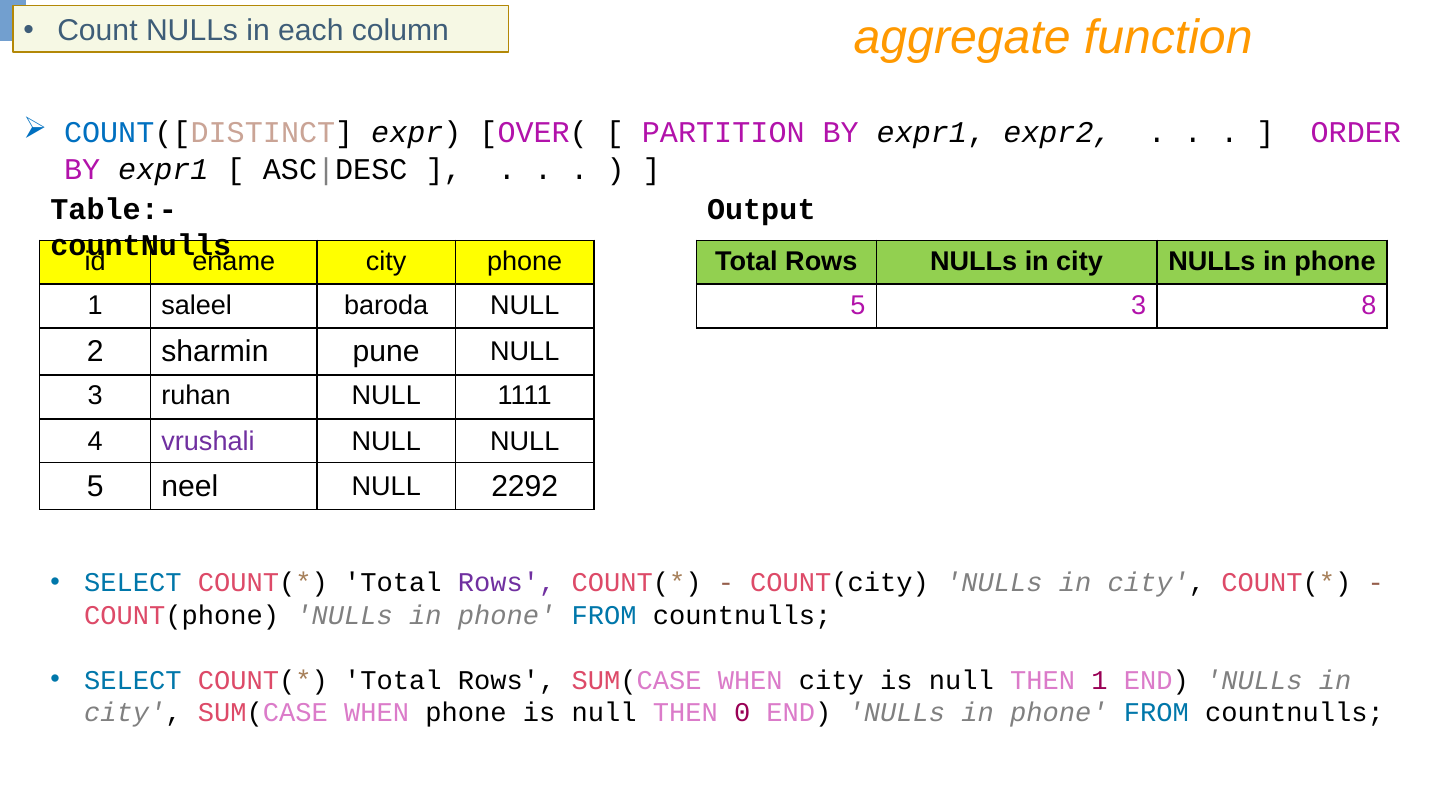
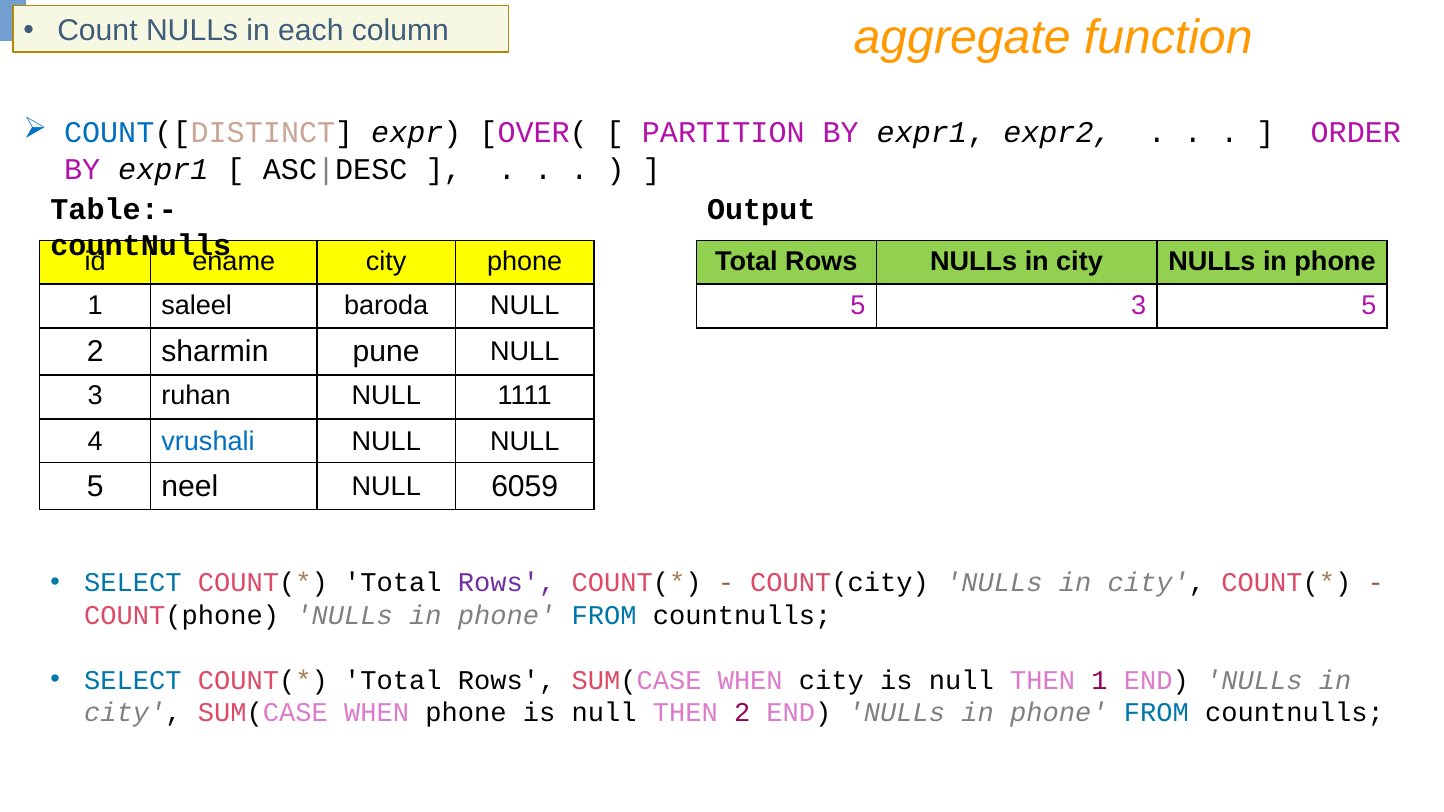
3 8: 8 -> 5 (1369, 305)
vrushali colour: purple -> blue (208, 441)
2292: 2292 -> 6059 (525, 487)
THEN 0: 0 -> 2 (742, 713)
